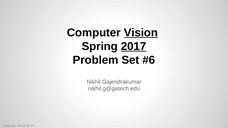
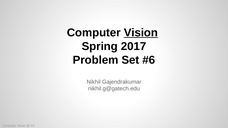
2017 underline: present -> none (134, 46)
